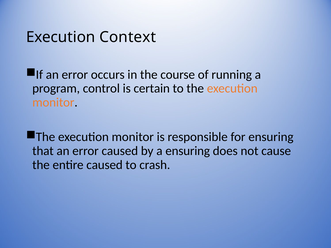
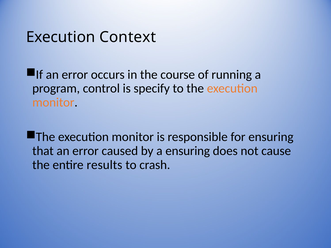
certain: certain -> specify (152, 89)
entire caused: caused -> results (104, 165)
